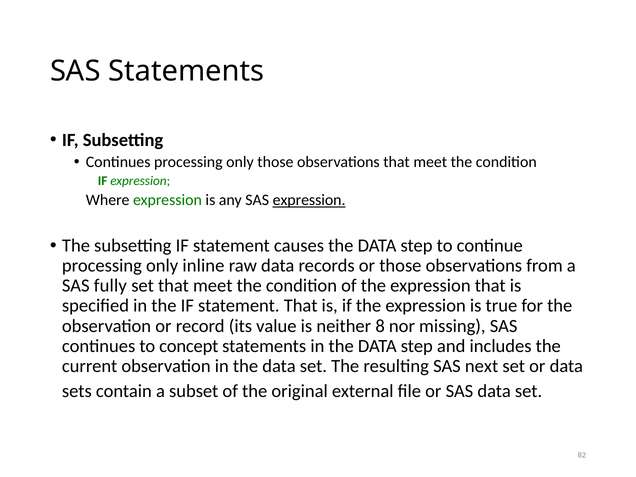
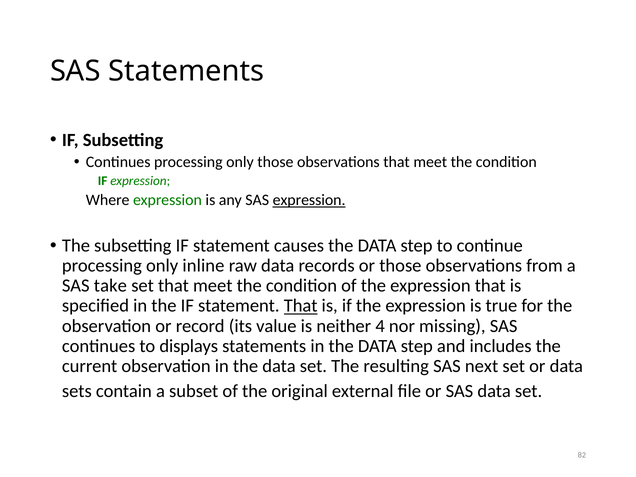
fully: fully -> take (110, 286)
That underline: none -> present (301, 306)
8: 8 -> 4 (380, 326)
concept: concept -> displays (189, 346)
